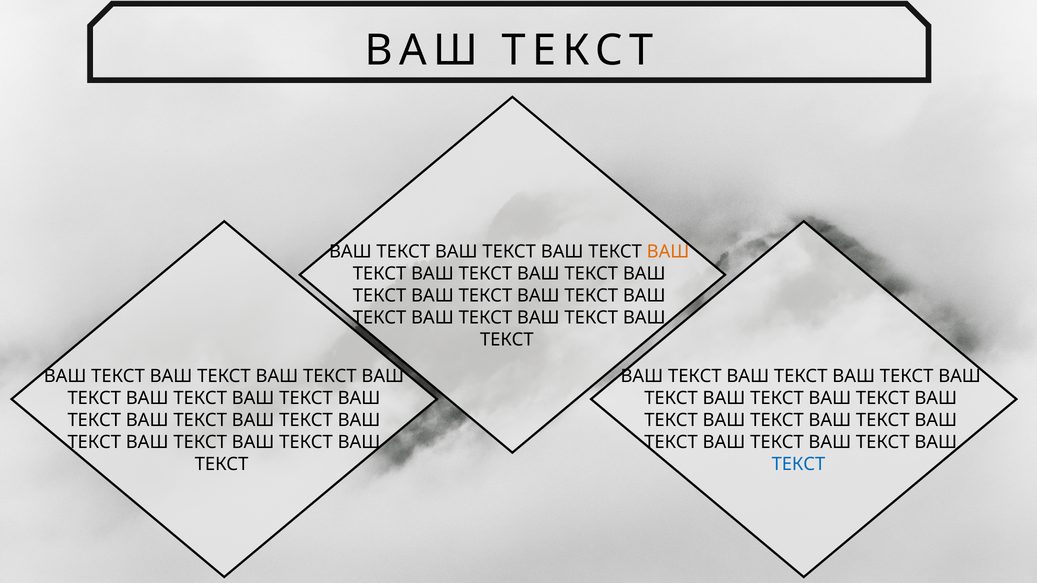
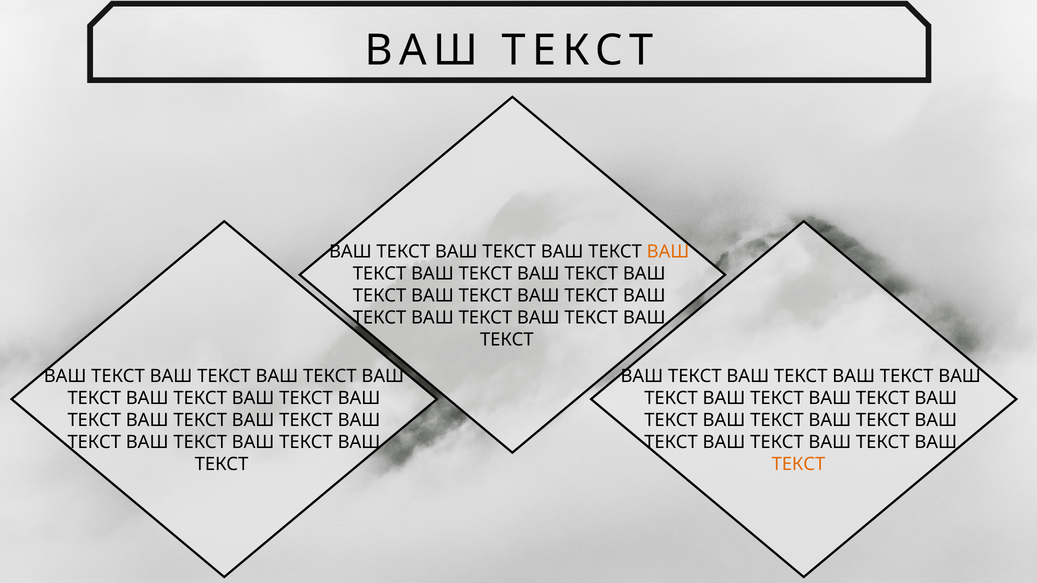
ТЕКСТ colour: blue -> orange (798, 465)
